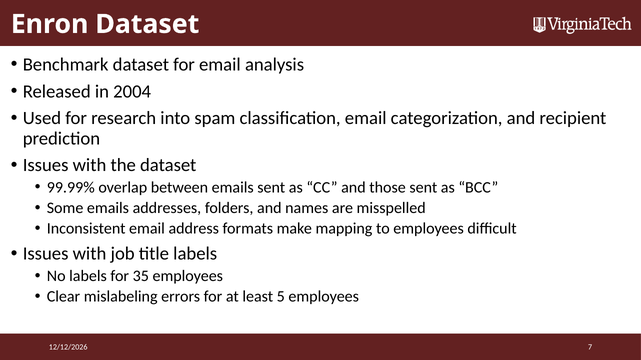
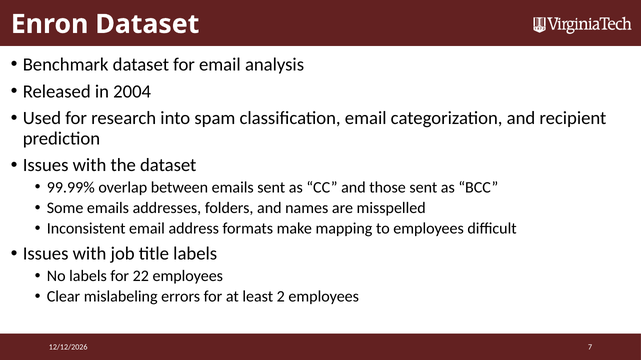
35: 35 -> 22 (141, 276)
5: 5 -> 2 (281, 297)
